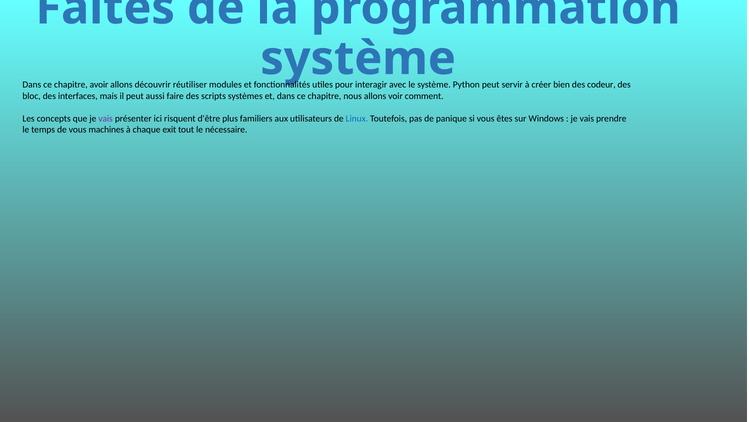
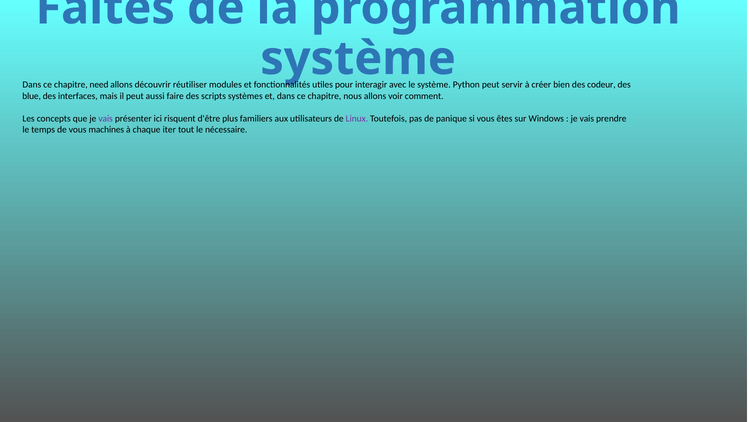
avoir: avoir -> need (99, 85)
bloc: bloc -> blue (32, 96)
Linux colour: blue -> purple (357, 118)
exit: exit -> iter (169, 130)
